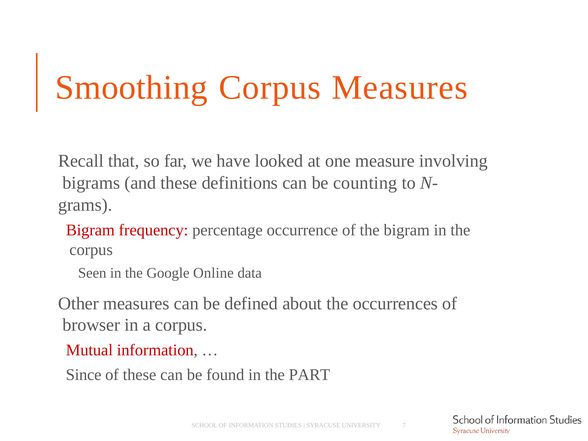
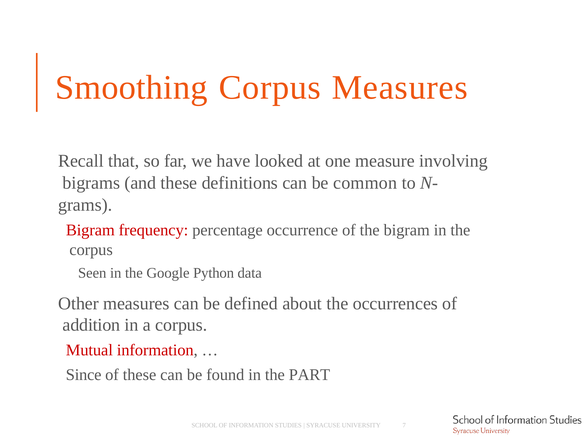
counting: counting -> common (365, 183)
Online: Online -> Python (214, 273)
browser: browser -> addition (91, 325)
